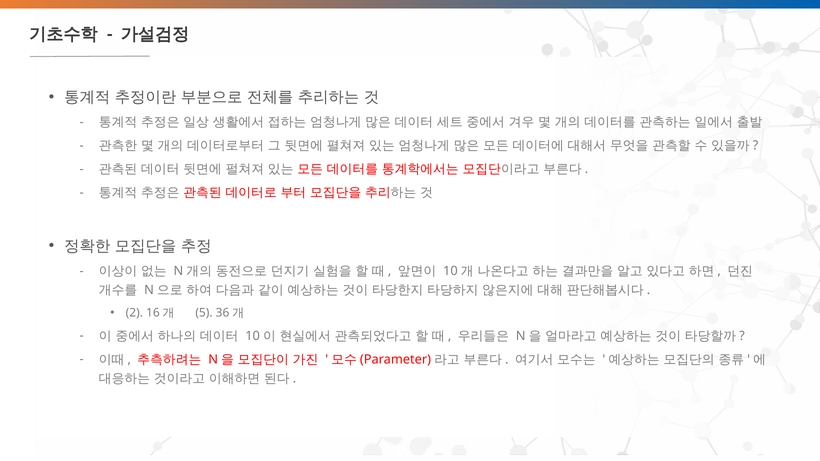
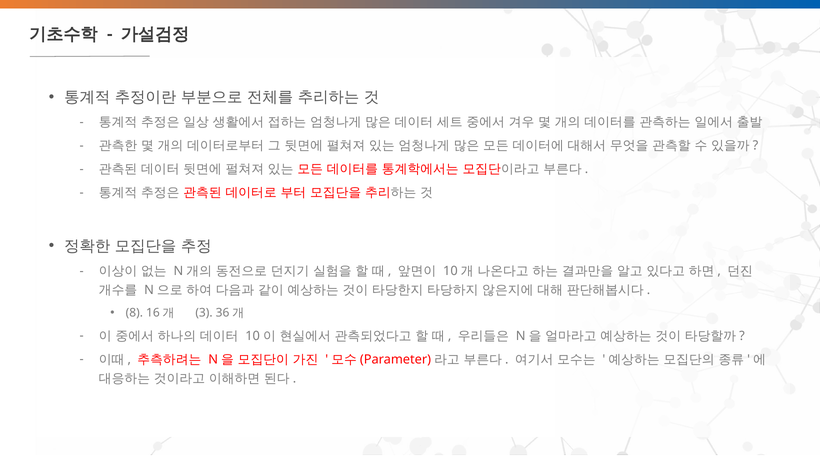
2: 2 -> 8 (134, 313)
5: 5 -> 3 (204, 313)
